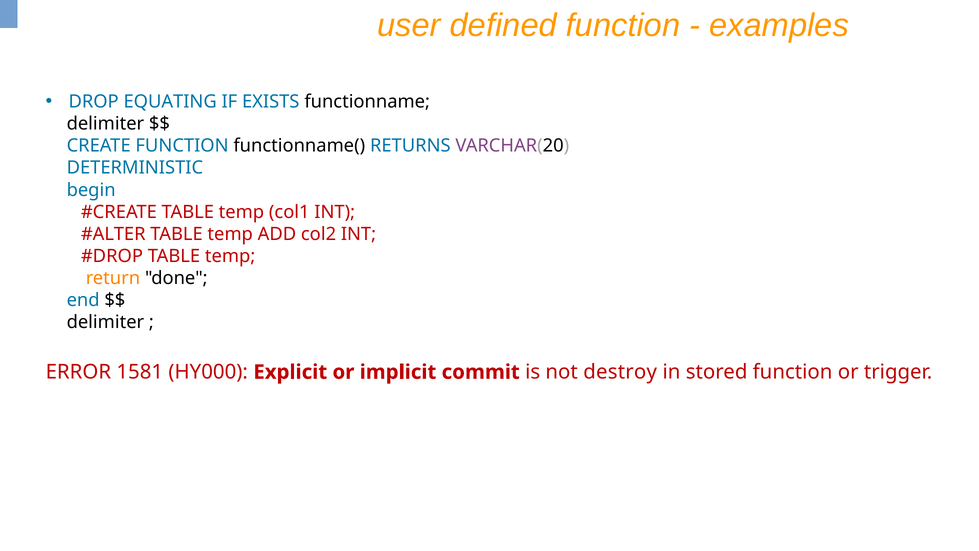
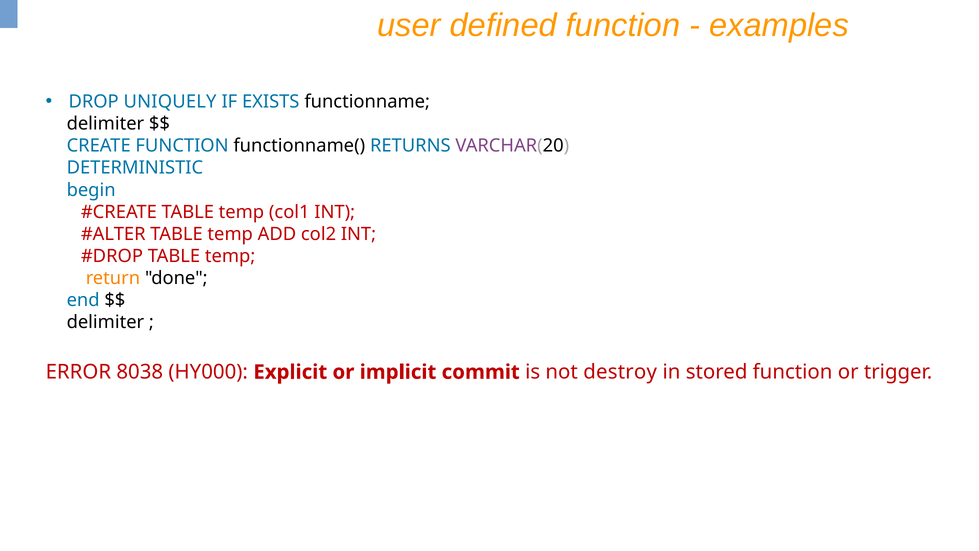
EQUATING: EQUATING -> UNIQUELY (170, 102)
1581: 1581 -> 8038 (140, 372)
